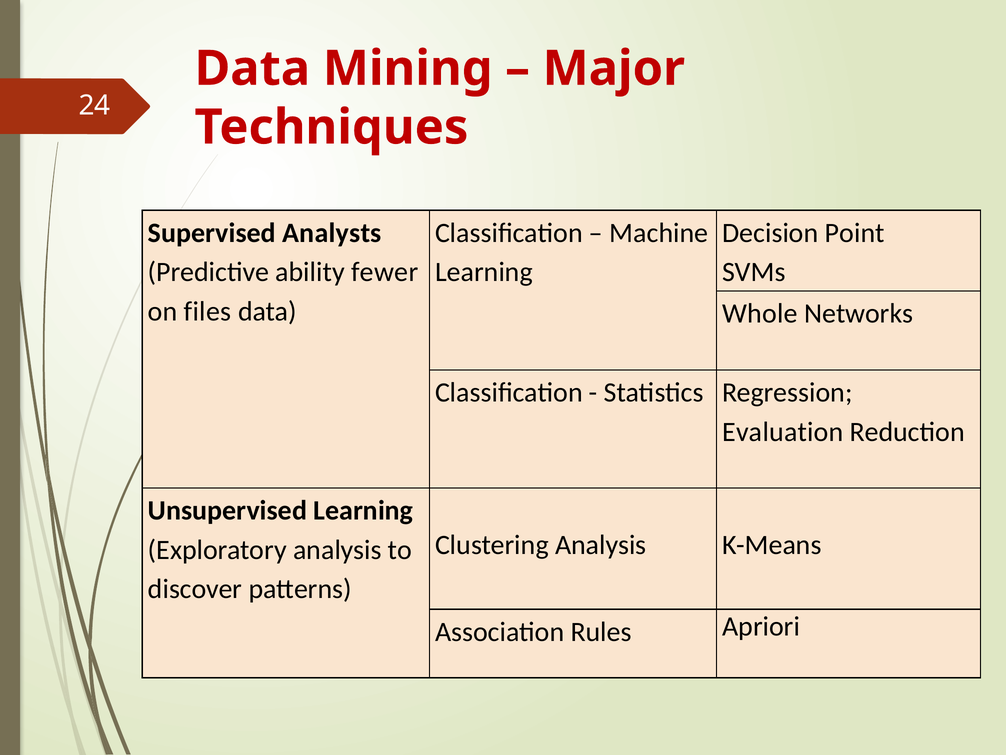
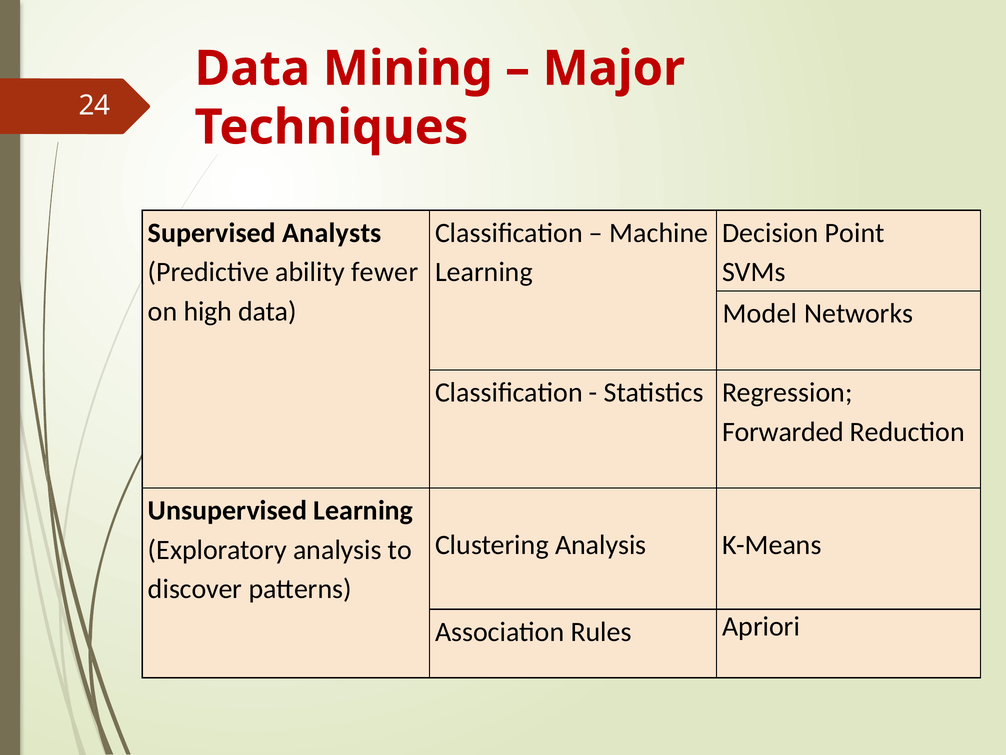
files: files -> high (208, 311)
Whole: Whole -> Model (760, 313)
Evaluation: Evaluation -> Forwarded (783, 432)
